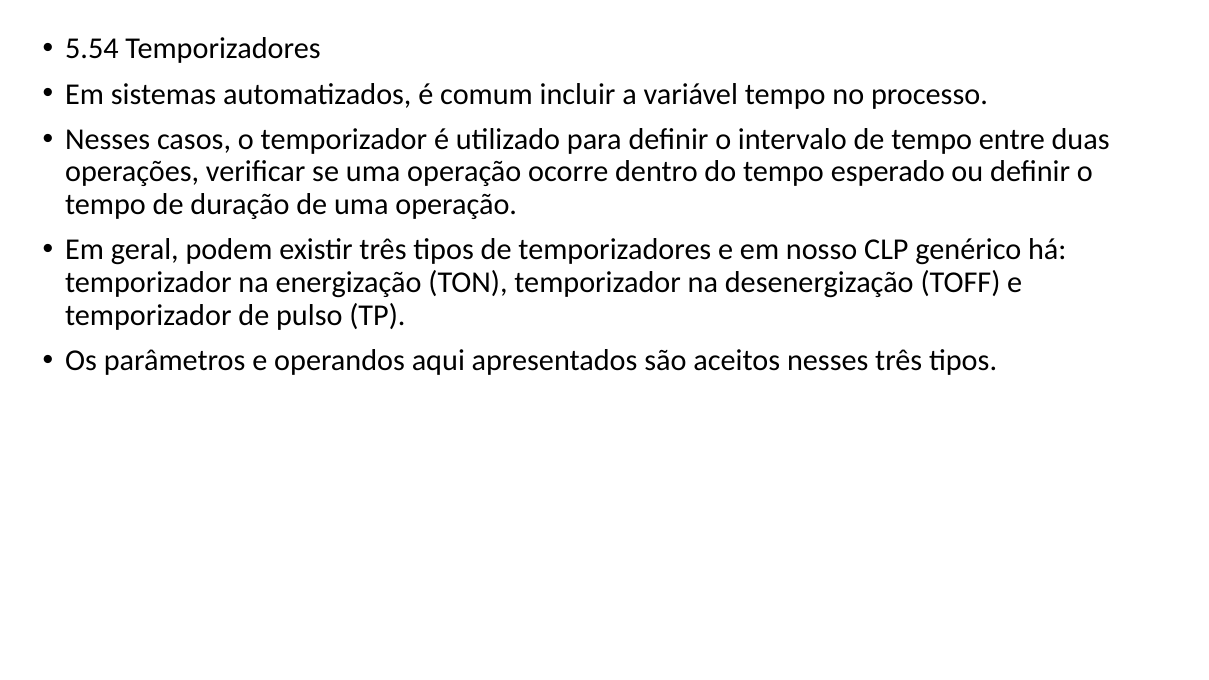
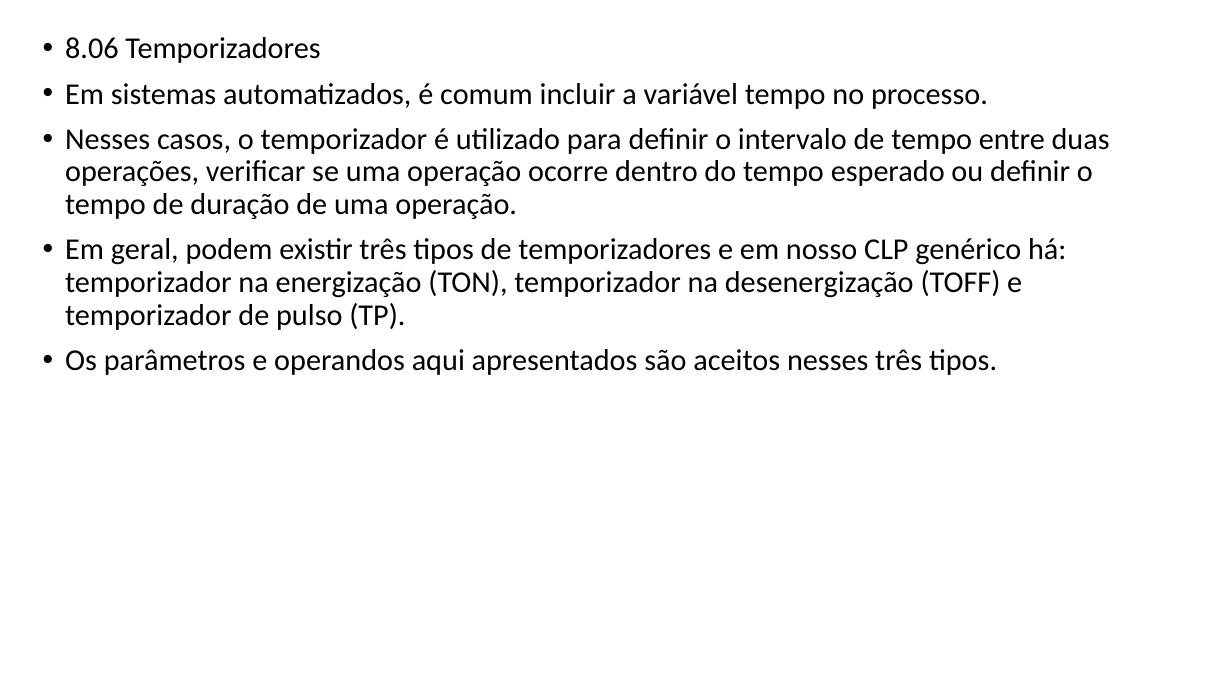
5.54: 5.54 -> 8.06 (92, 49)
